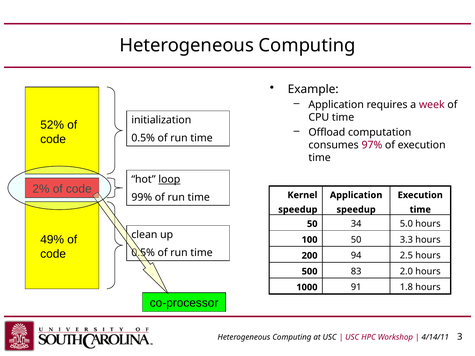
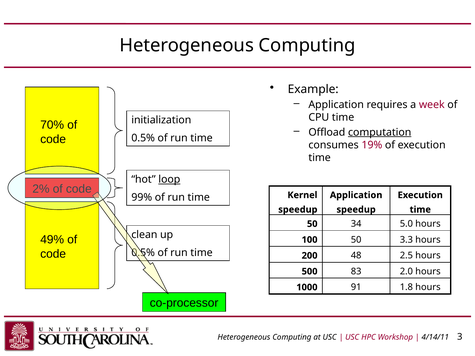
52%: 52% -> 70% (52, 125)
computation underline: none -> present (380, 132)
97%: 97% -> 19% (372, 145)
94: 94 -> 48 (356, 256)
